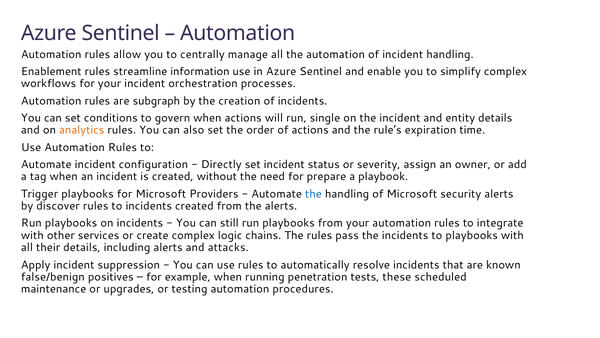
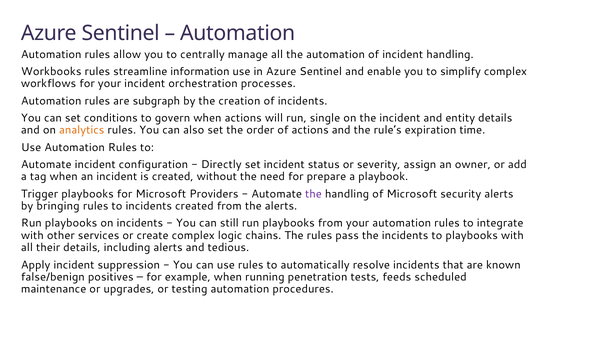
Enablement: Enablement -> Workbooks (51, 71)
the colour: blue -> purple (313, 194)
discover: discover -> bringing (58, 206)
attacks: attacks -> tedious (228, 247)
these: these -> feeds (397, 277)
